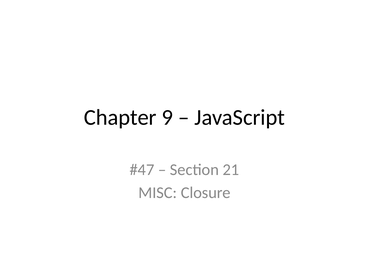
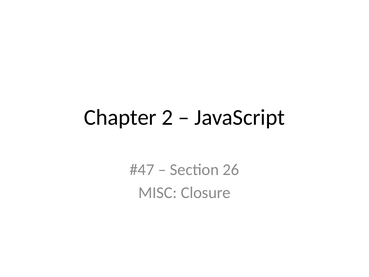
9: 9 -> 2 (167, 117)
21: 21 -> 26 (231, 170)
